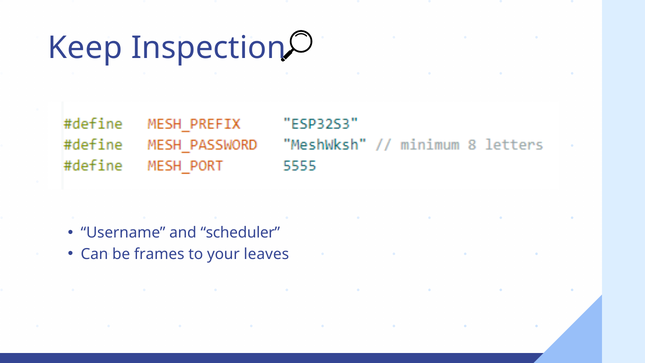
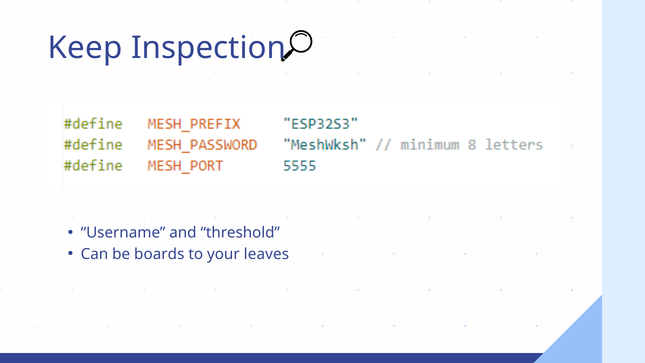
scheduler: scheduler -> threshold (240, 233)
frames: frames -> boards (159, 254)
